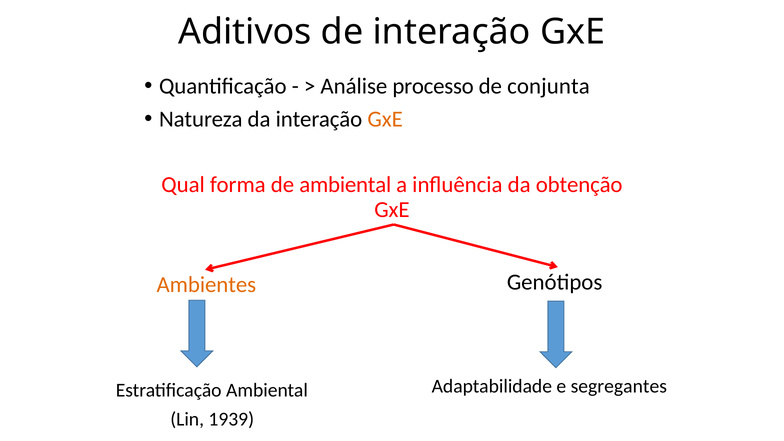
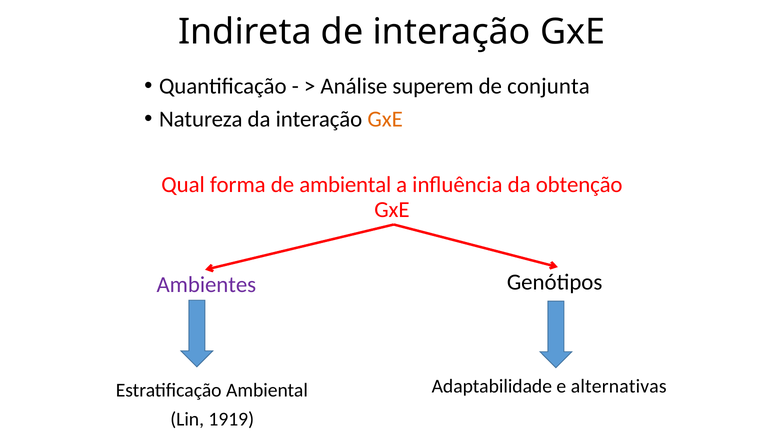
Aditivos: Aditivos -> Indireta (245, 32)
processo: processo -> superem (433, 86)
Ambientes colour: orange -> purple (206, 285)
segregantes: segregantes -> alternativas (619, 386)
1939: 1939 -> 1919 (231, 419)
